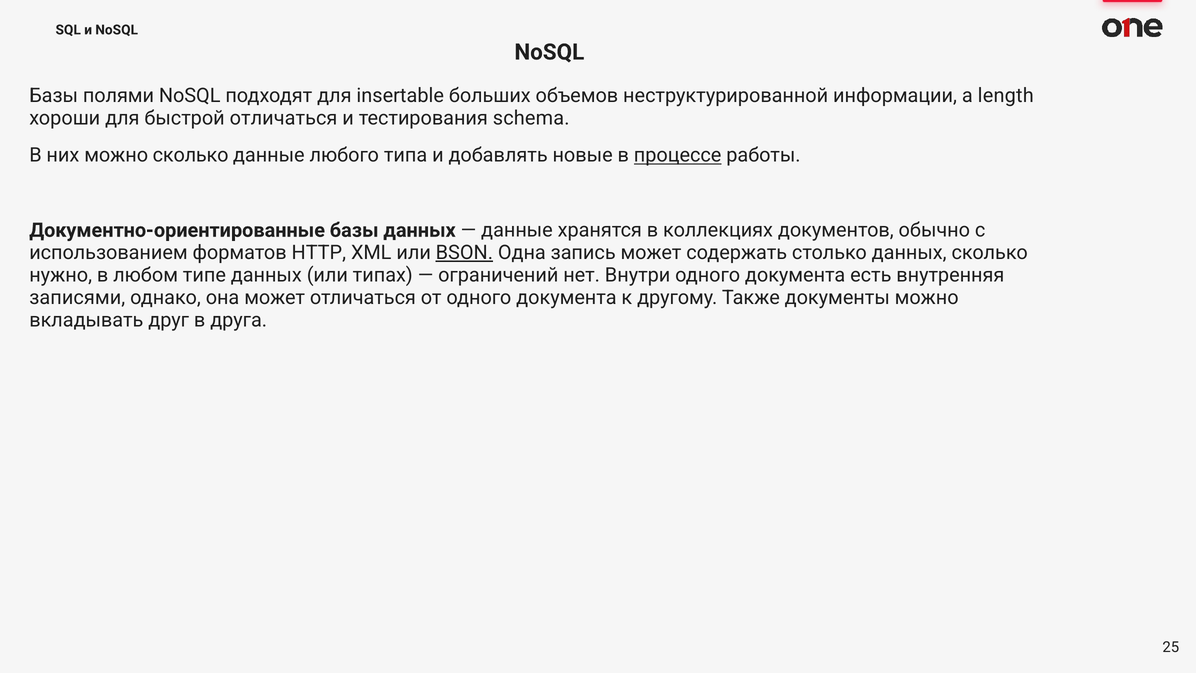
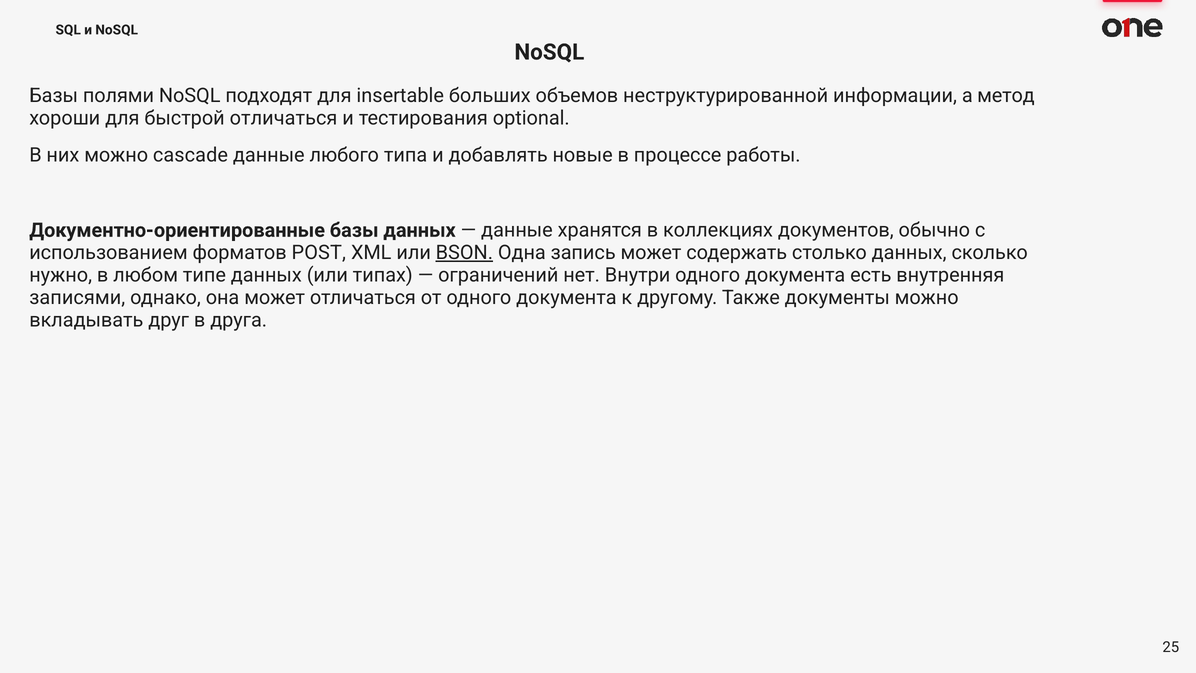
length: length -> метод (1006, 95)
schema: schema -> optional (531, 118)
можно сколько: сколько -> cascade (190, 155)
процессе underline: present -> none (678, 155)
HTTP: HTTP -> POST (319, 253)
